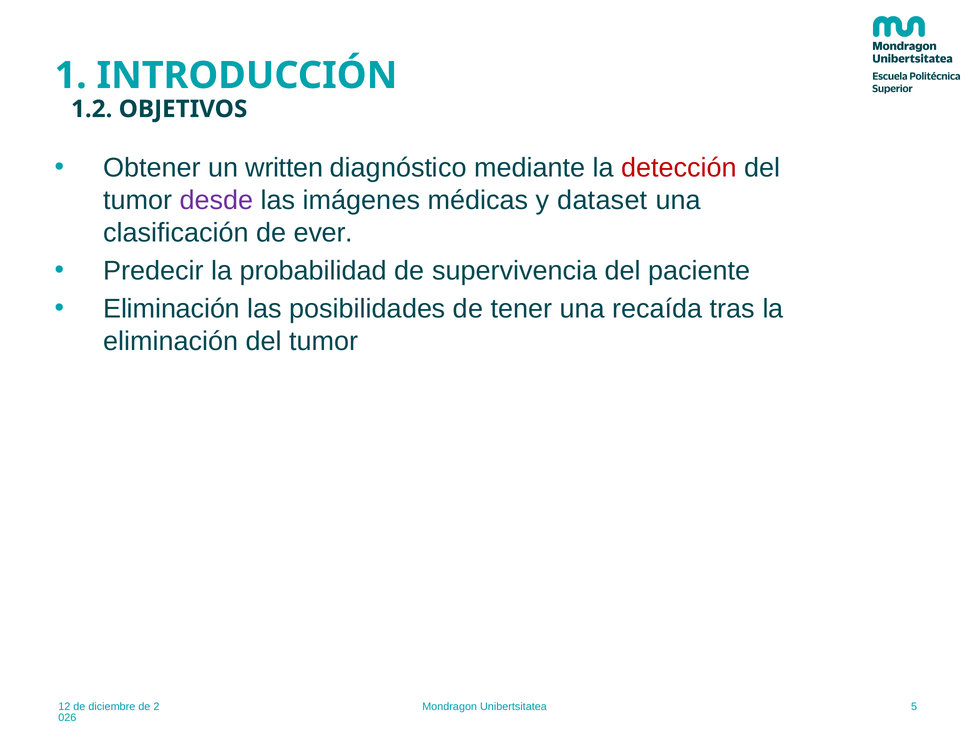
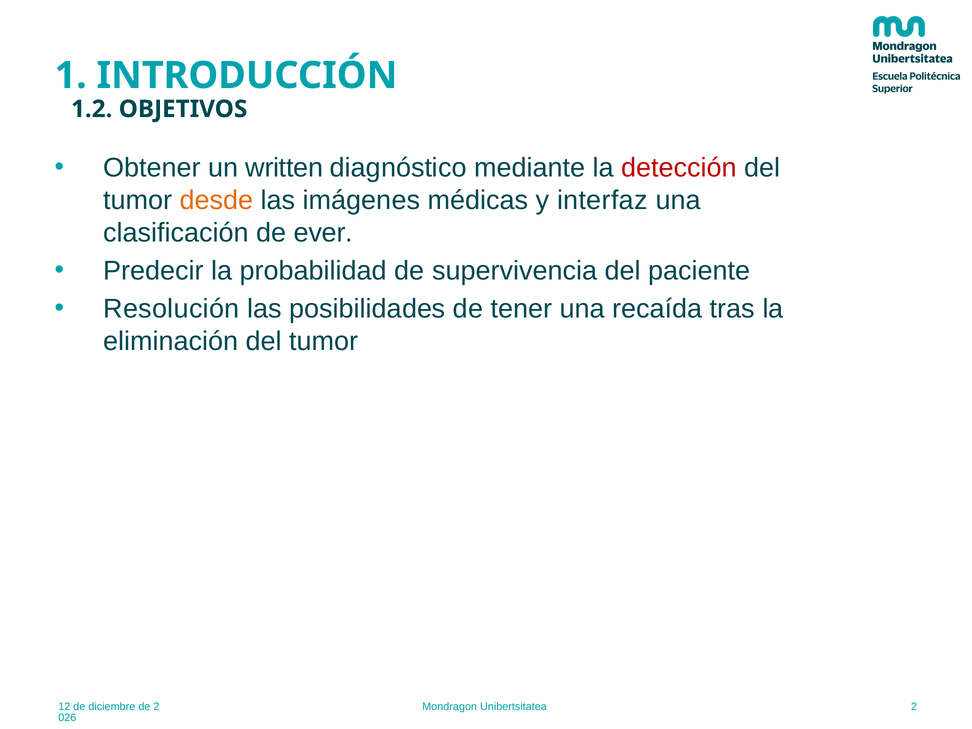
desde colour: purple -> orange (217, 201)
dataset: dataset -> interfaz (602, 201)
Eliminación: Eliminación -> Resolución (171, 309)
Unibertsitatea 5: 5 -> 2 (914, 707)
